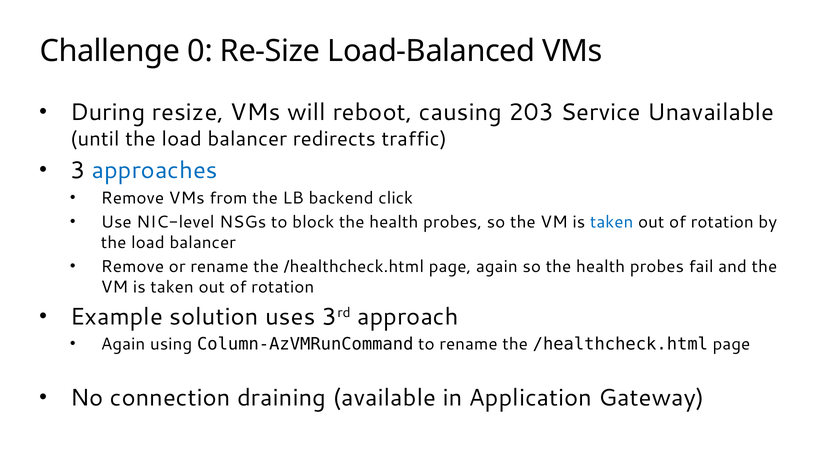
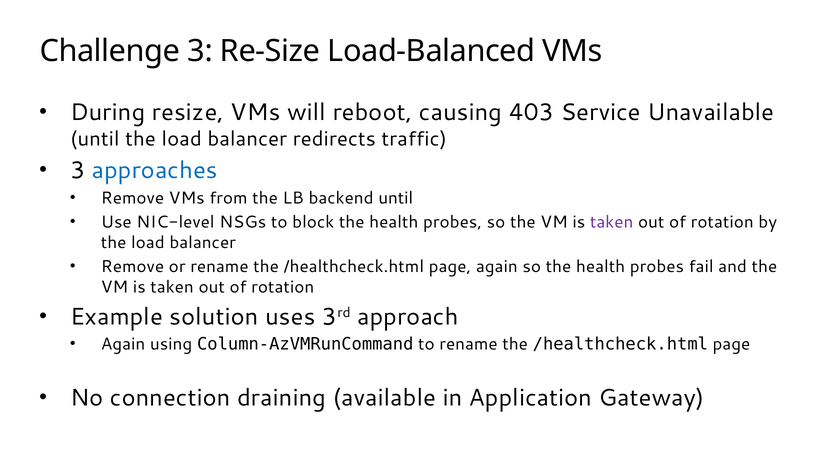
Challenge 0: 0 -> 3 (200, 51)
203: 203 -> 403 (531, 113)
backend click: click -> until (396, 198)
taken colour: blue -> purple (612, 222)
